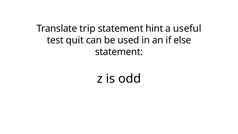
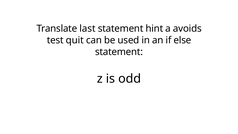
trip: trip -> last (87, 29)
useful: useful -> avoids (187, 29)
